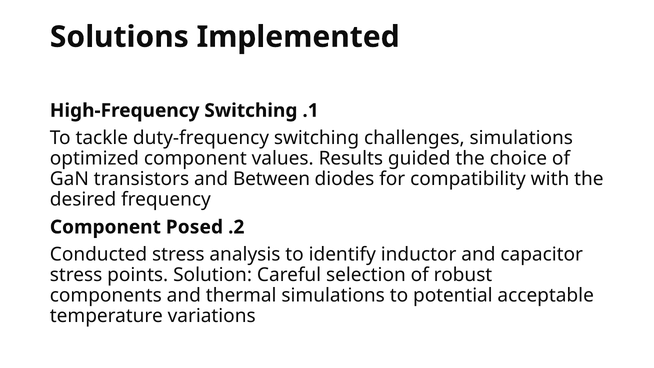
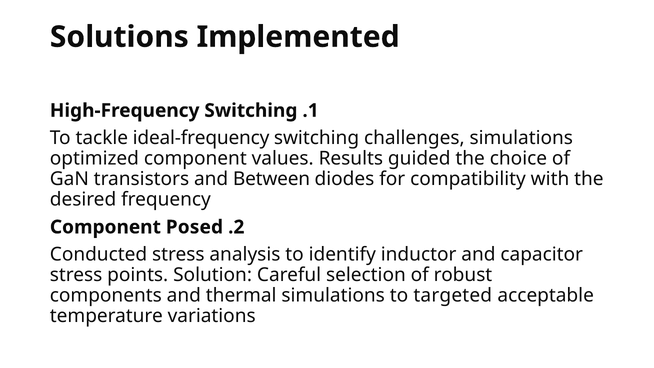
duty-frequency: duty-frequency -> ideal-frequency (201, 138)
potential: potential -> targeted (453, 296)
